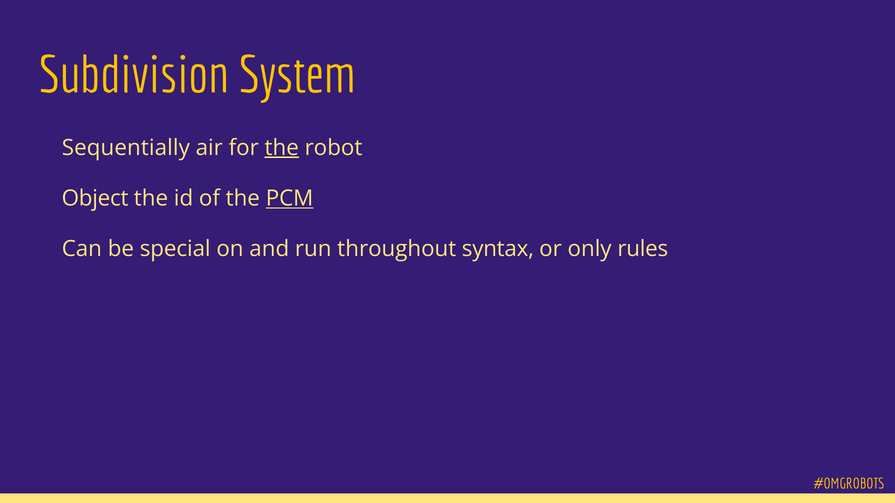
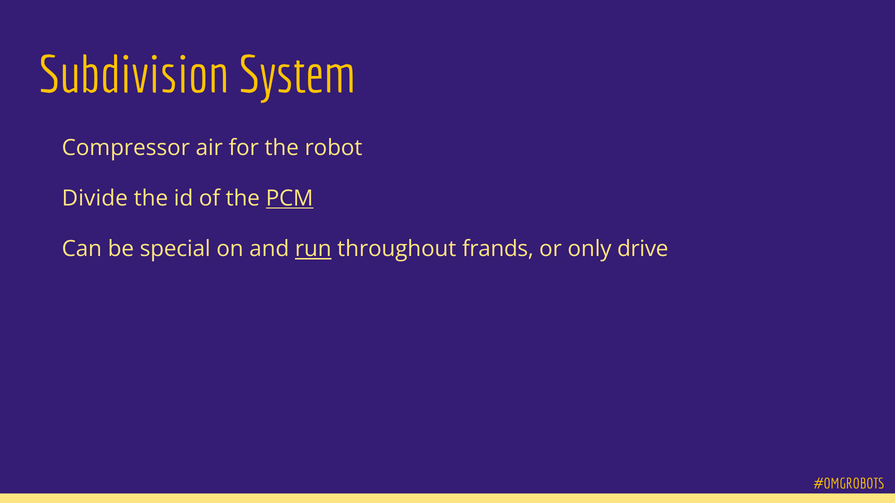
Sequentially: Sequentially -> Compressor (126, 148)
the underline: present -> none (282, 148)
Object: Object -> Divide (95, 199)
run underline: none -> present (313, 249)
syntax: syntax -> frands (498, 249)
rules: rules -> drive (643, 249)
